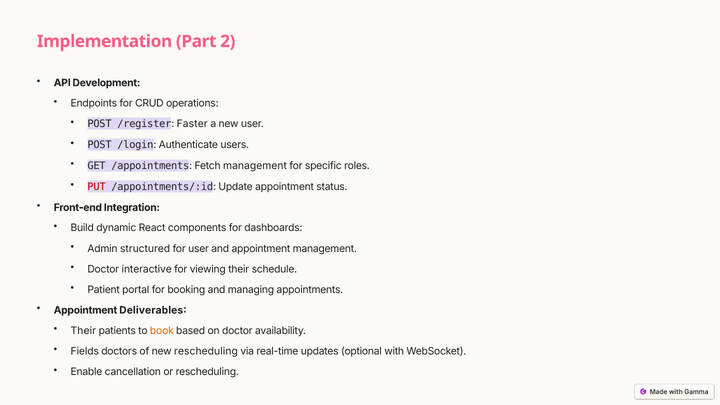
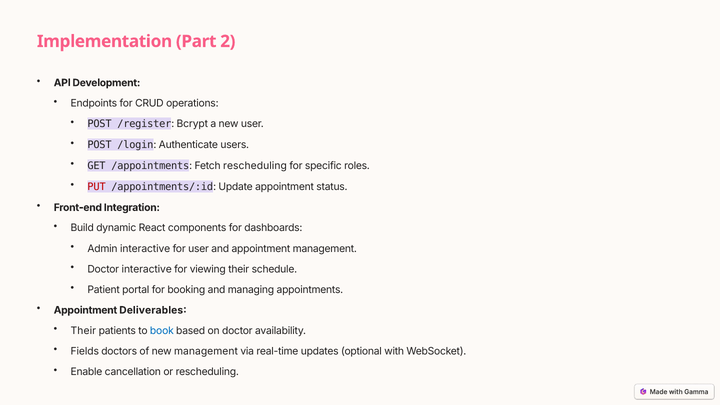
Faster: Faster -> Bcrypt (192, 124)
Fetch management: management -> rescheduling (255, 166)
Admin structured: structured -> interactive (145, 249)
book colour: orange -> blue (162, 331)
new rescheduling: rescheduling -> management (206, 351)
